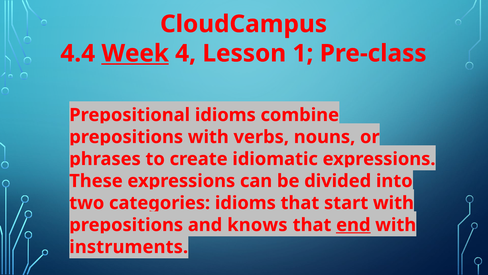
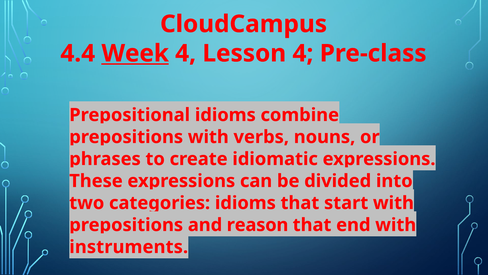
Lesson 1: 1 -> 4 (303, 53)
knows: knows -> reason (258, 225)
end underline: present -> none (353, 225)
